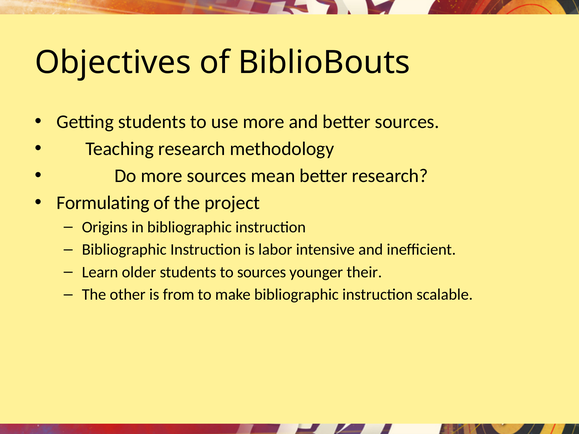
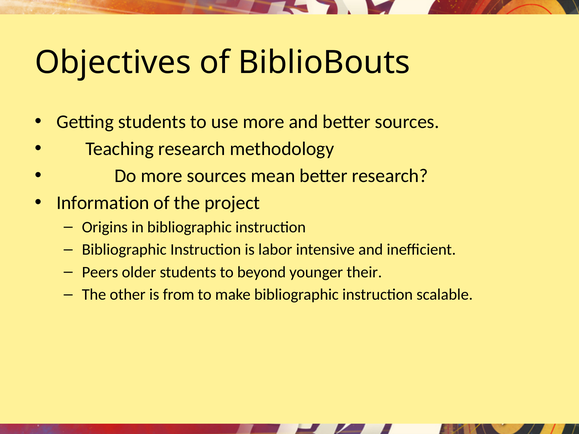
Formulating: Formulating -> Information (103, 203)
Learn: Learn -> Peers (100, 272)
to sources: sources -> beyond (262, 272)
